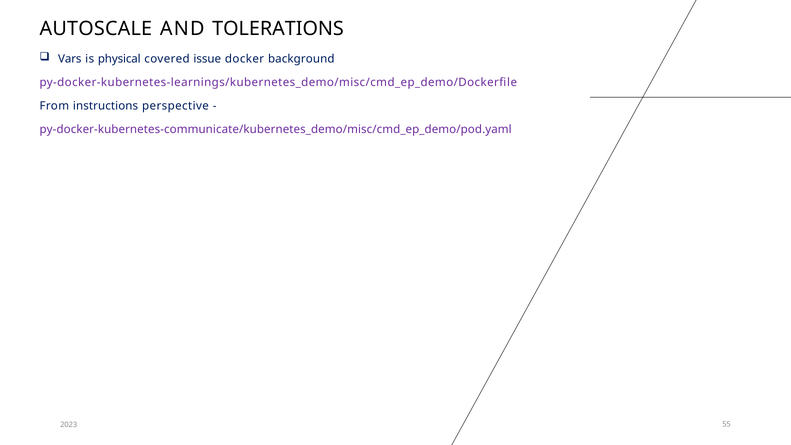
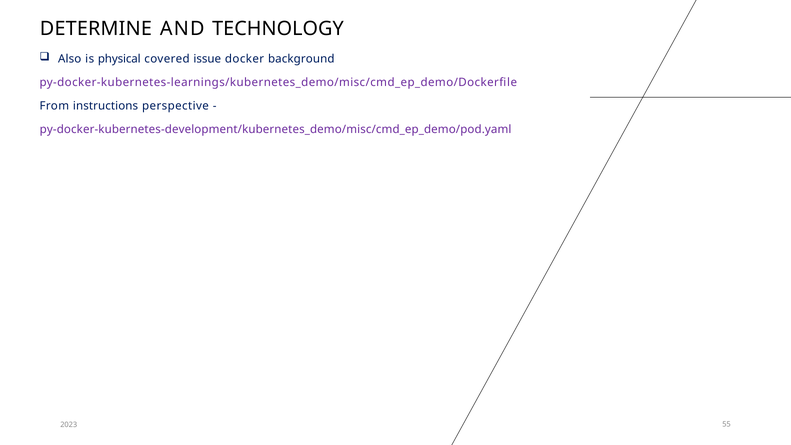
AUTOSCALE: AUTOSCALE -> DETERMINE (96, 29)
TOLERATIONS: TOLERATIONS -> TECHNOLOGY (278, 29)
Vars: Vars -> Also (70, 59)
py-docker-kubernetes-communicate/kubernetes_demo/misc/cmd_ep_demo/pod.yaml: py-docker-kubernetes-communicate/kubernetes_demo/misc/cmd_ep_demo/pod.yaml -> py-docker-kubernetes-development/kubernetes_demo/misc/cmd_ep_demo/pod.yaml (276, 129)
